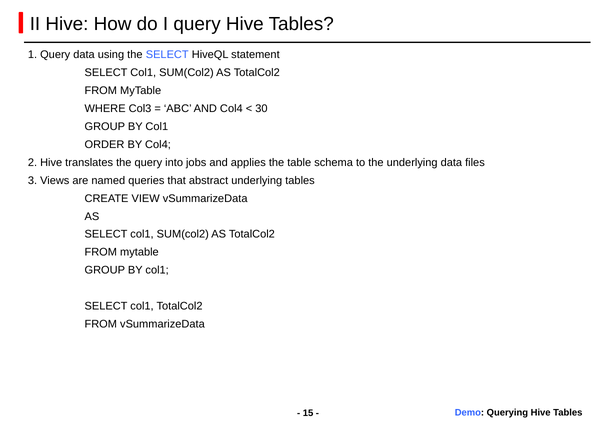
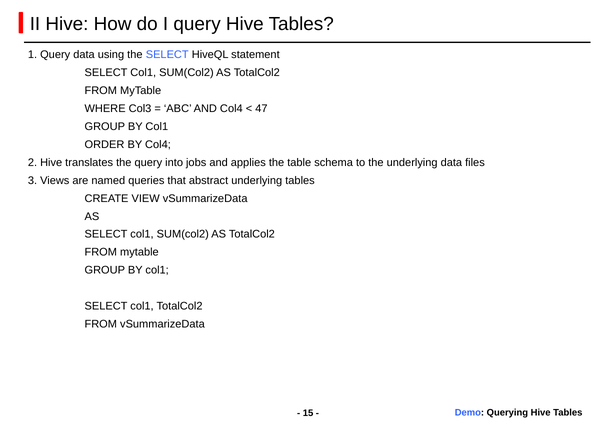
30: 30 -> 47 (261, 109)
